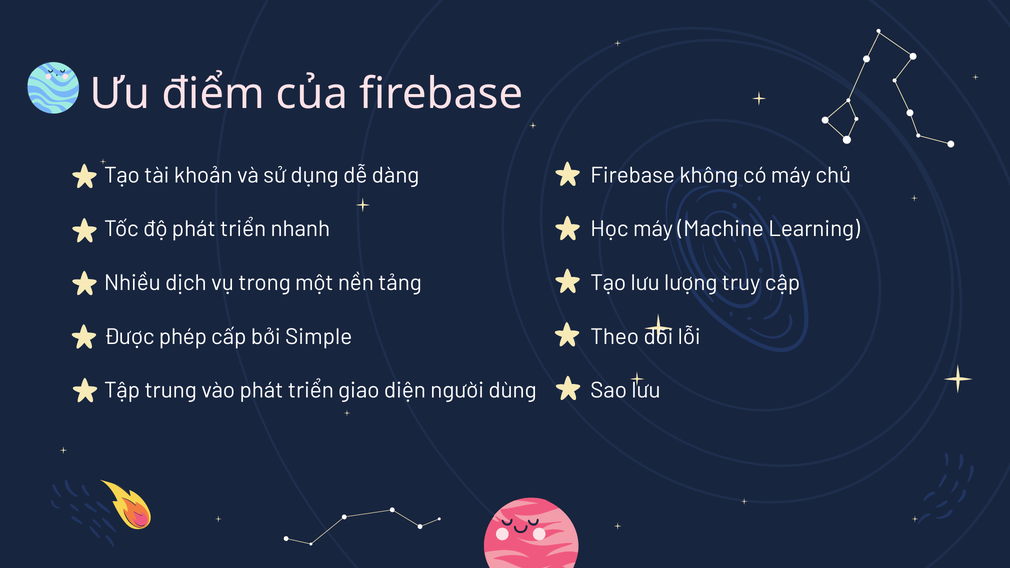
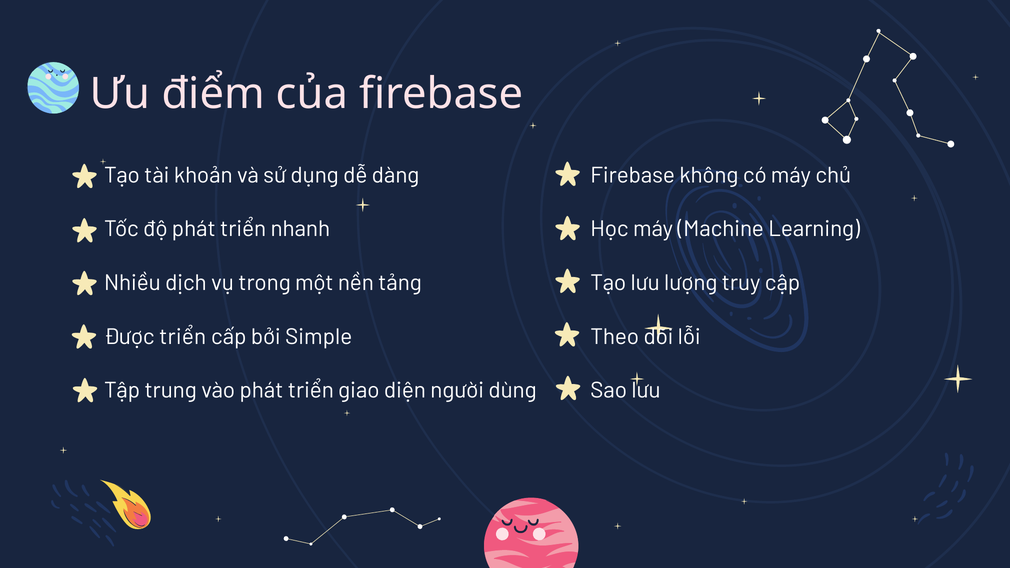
Được phép: phép -> triển (183, 337)
